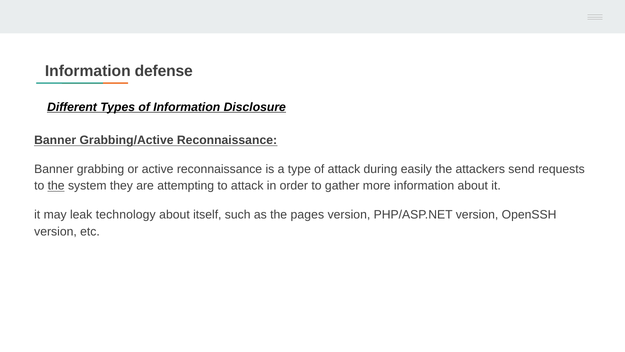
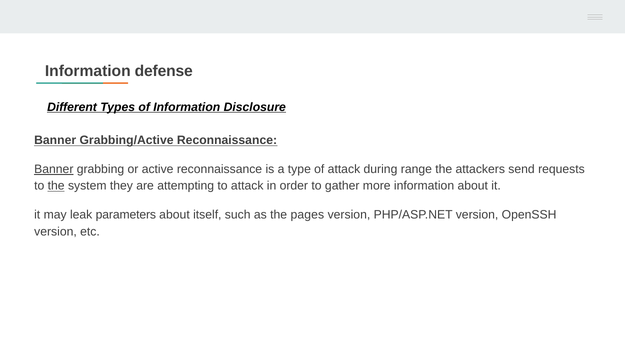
Banner underline: none -> present (54, 169)
easily: easily -> range (416, 169)
technology: technology -> parameters (126, 215)
